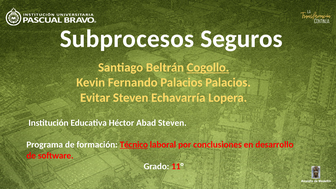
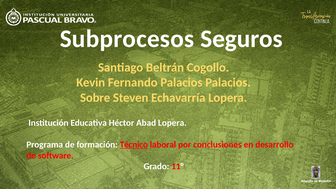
Cogollo underline: present -> none (208, 67)
Evitar: Evitar -> Sobre (95, 98)
Abad Steven: Steven -> Lopera (172, 123)
